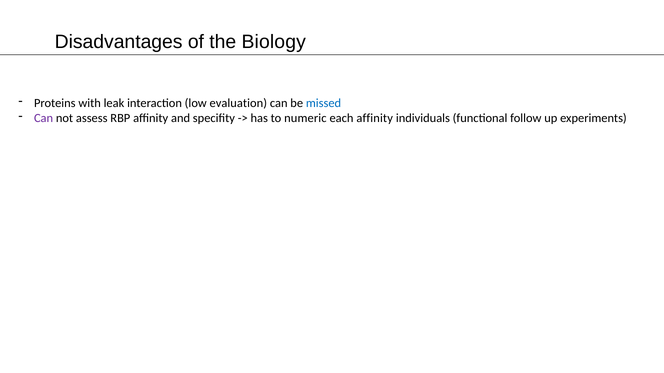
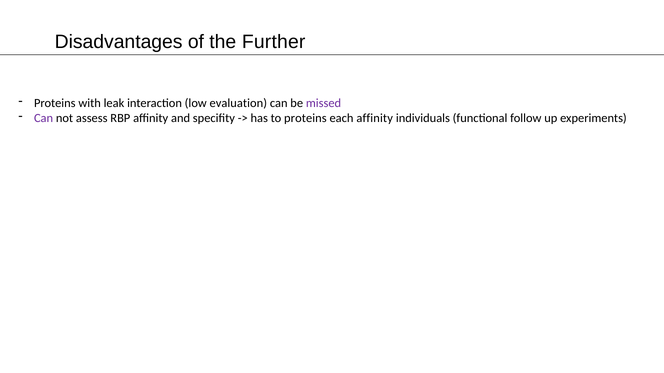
Biology: Biology -> Further (274, 42)
missed colour: blue -> purple (324, 103)
to numeric: numeric -> proteins (305, 118)
